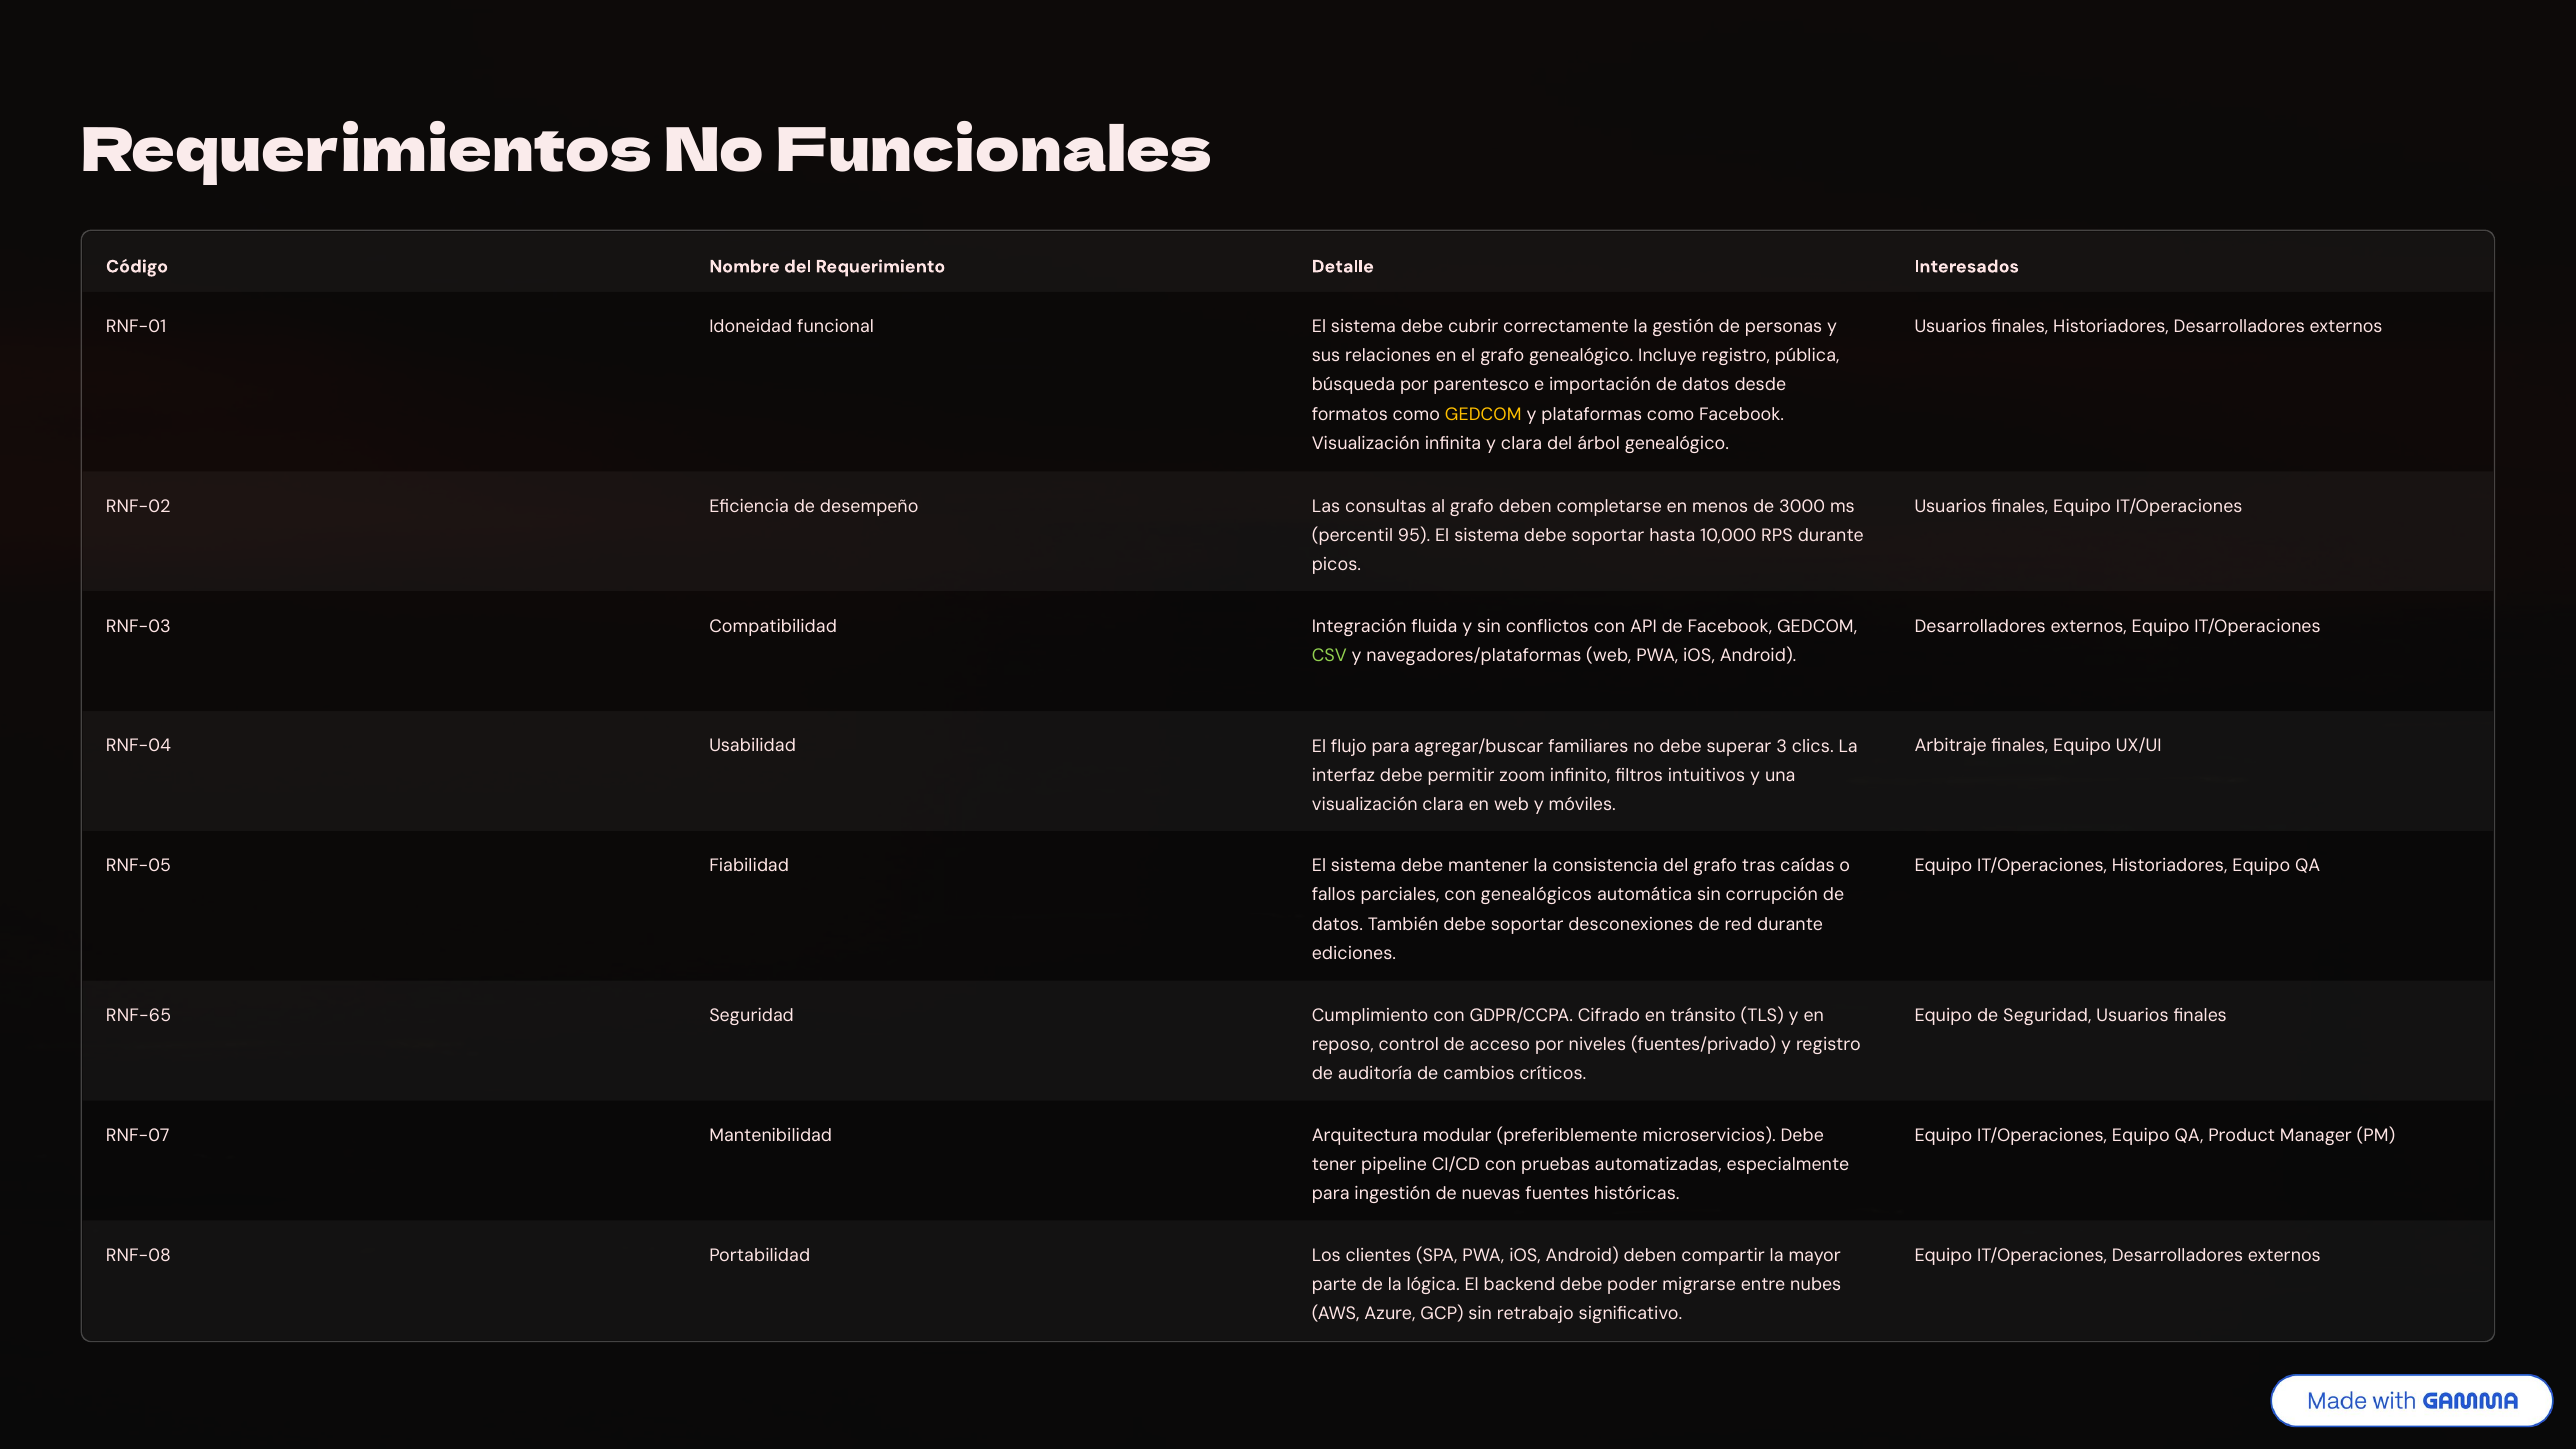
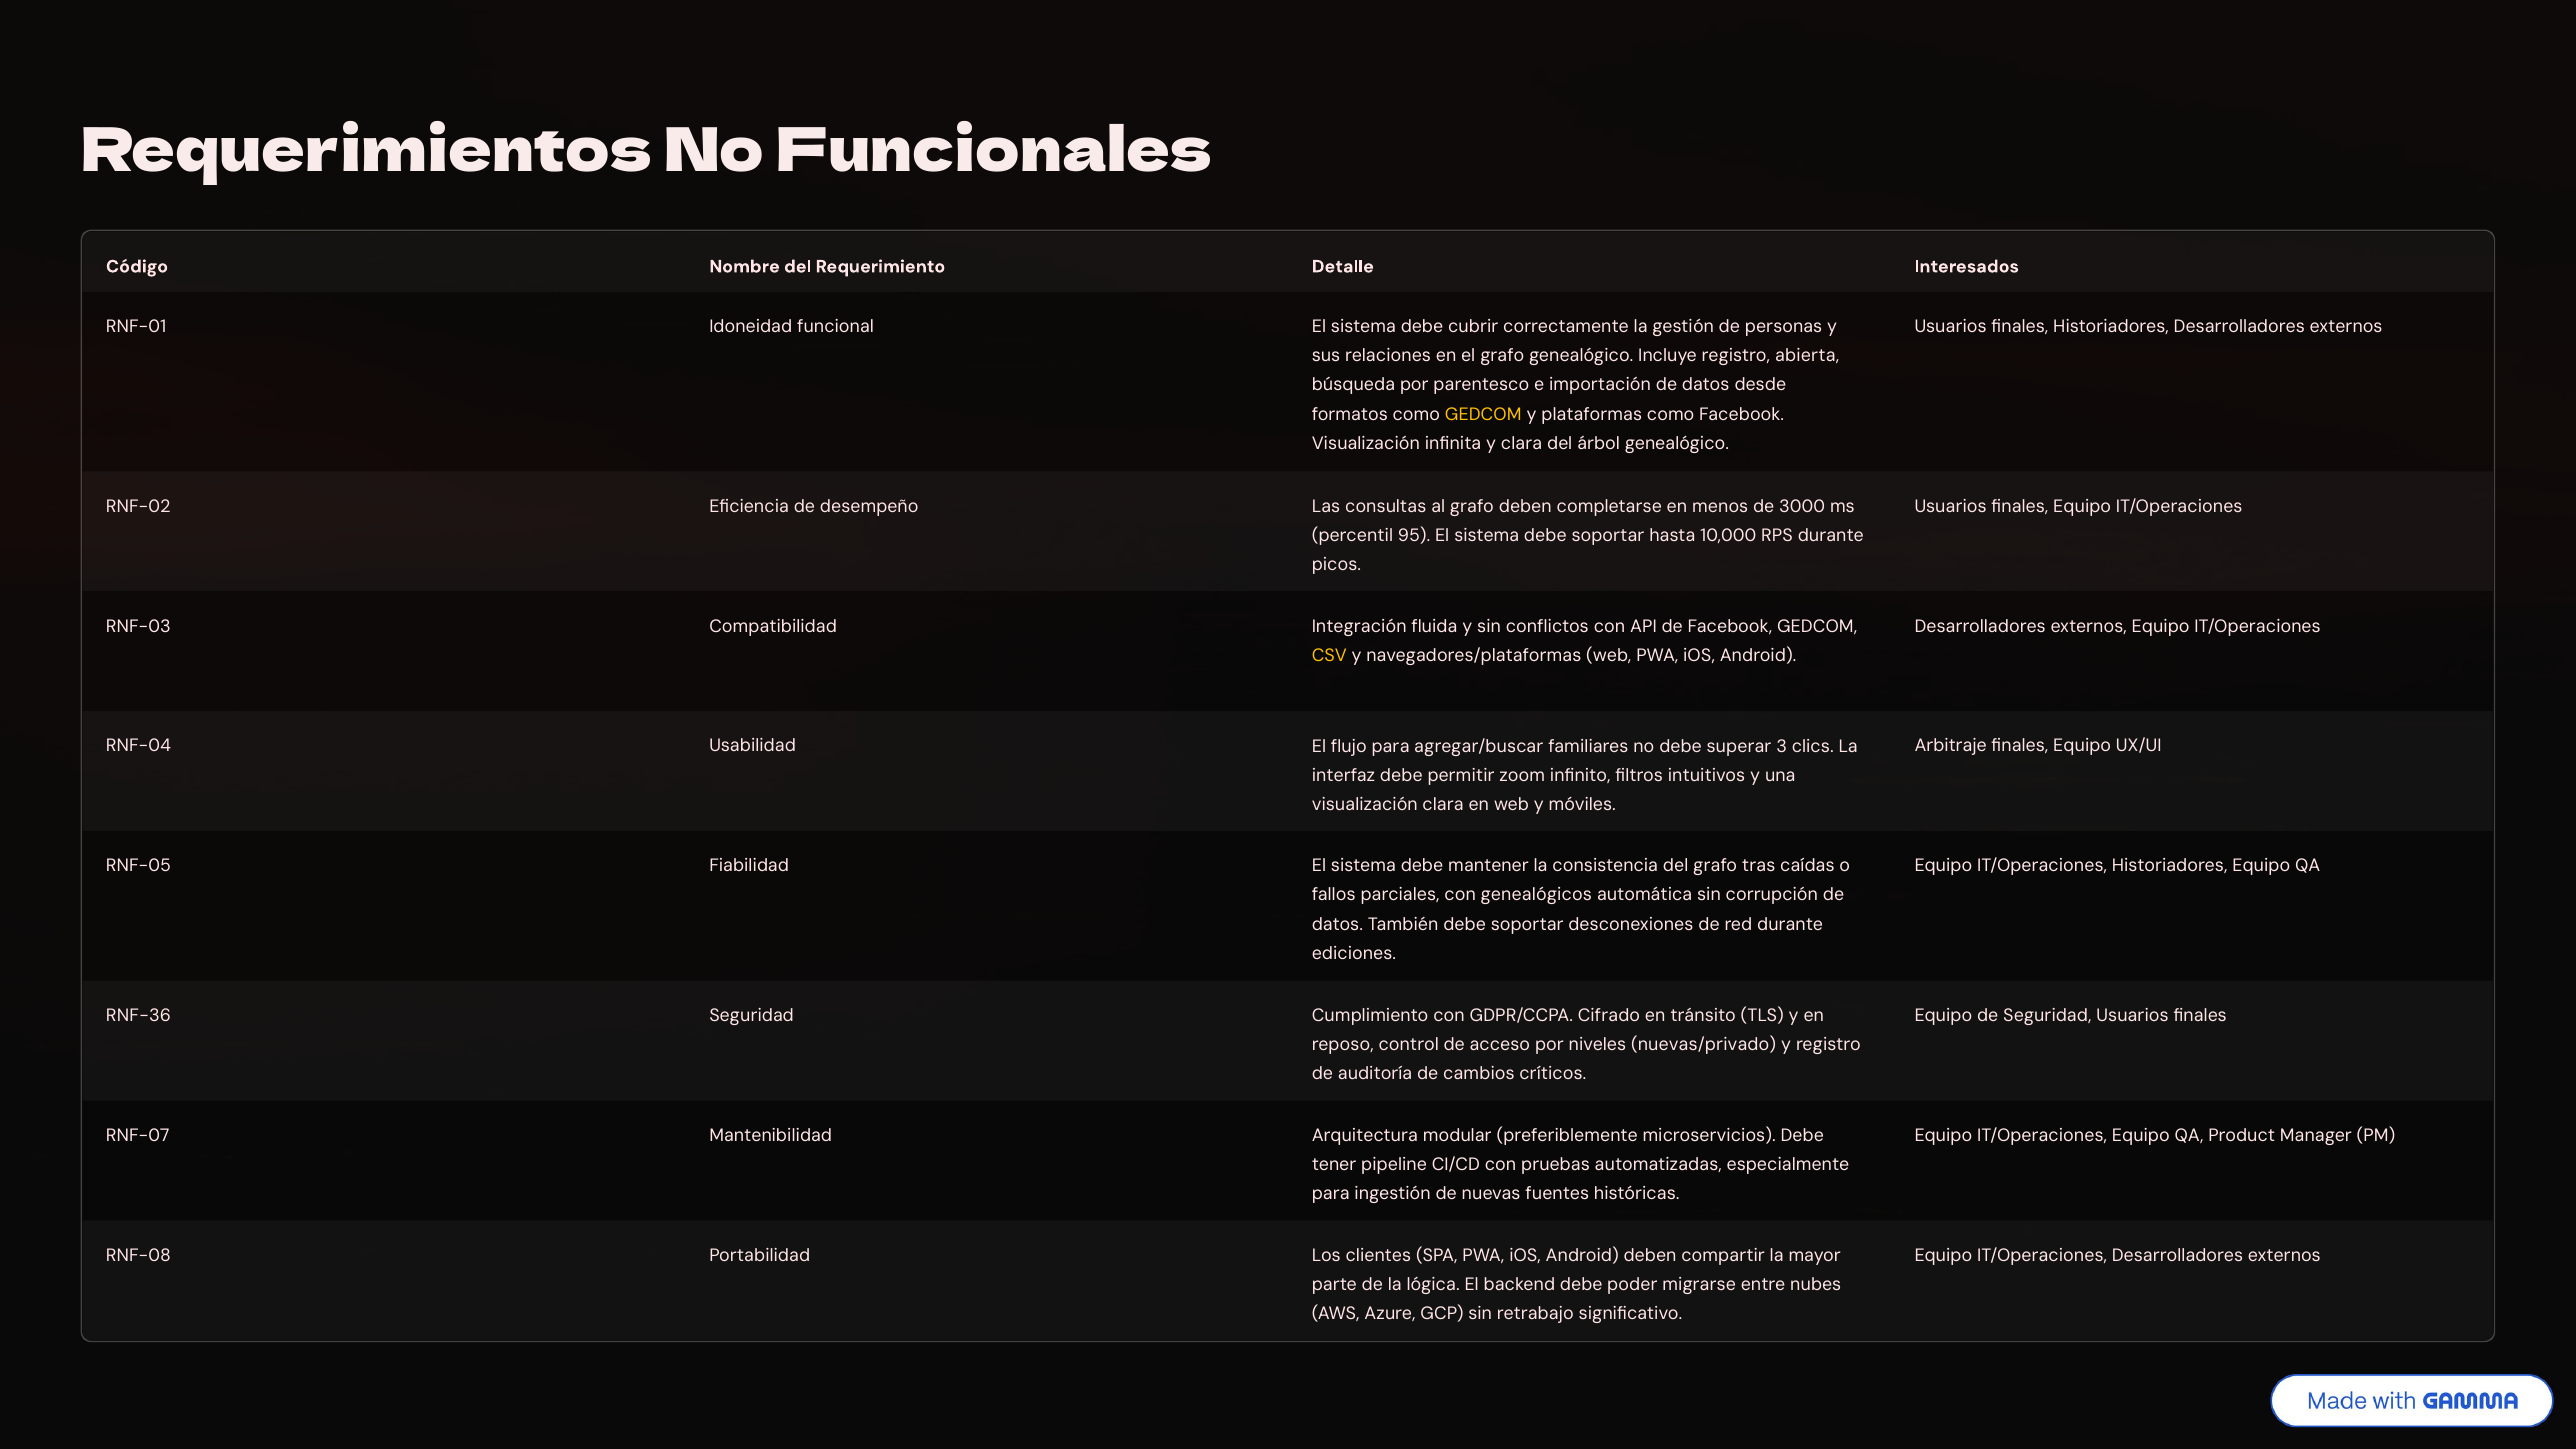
pública: pública -> abierta (1807, 356)
CSV colour: light green -> yellow (1329, 655)
RNF-65: RNF-65 -> RNF-36 (139, 1016)
fuentes/privado: fuentes/privado -> nuevas/privado (1704, 1045)
